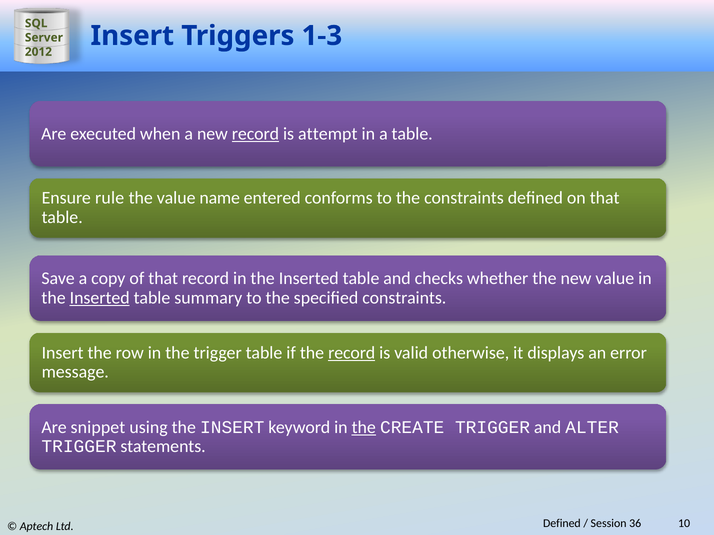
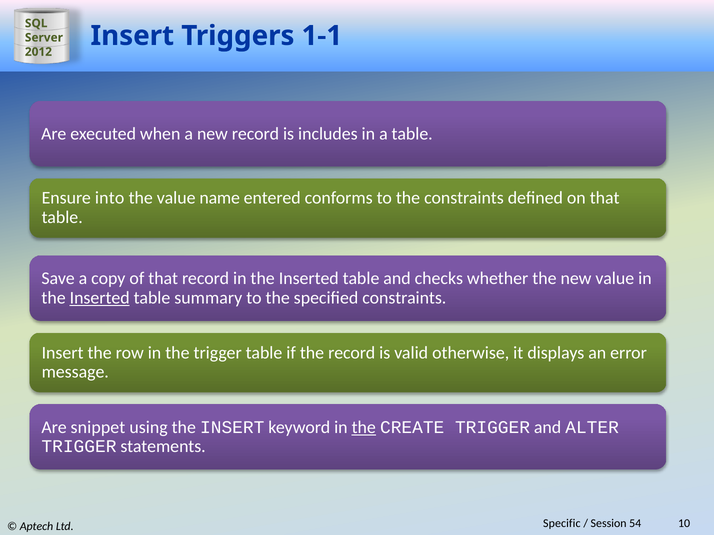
1-3: 1-3 -> 1-1 (322, 36)
record underline: present -> none (255, 134)
attempt: attempt -> includes (328, 134)
rule: rule -> into (110, 198)
record underline: present -> none (352, 353)
Defined: Defined -> Specific (562, 524)
36: 36 -> 54 (635, 524)
